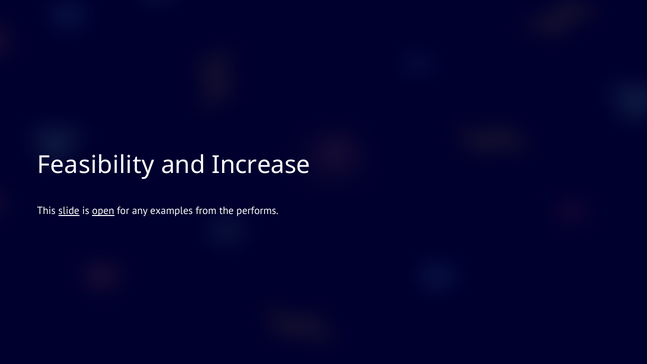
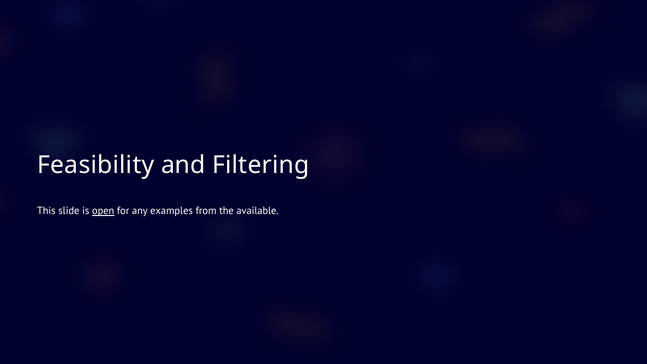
Increase: Increase -> Filtering (261, 165)
slide underline: present -> none (69, 211)
performs: performs -> available (258, 211)
